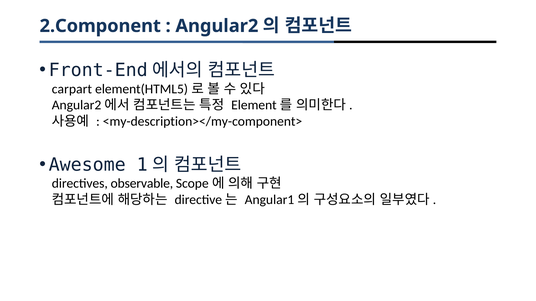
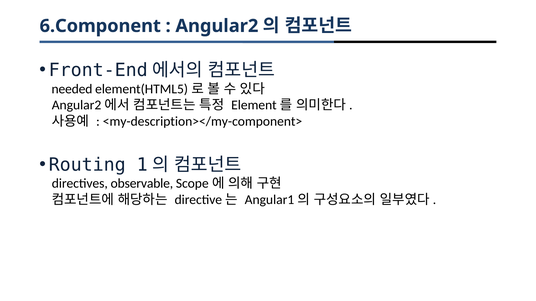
2.Component: 2.Component -> 6.Component (100, 26)
carpart: carpart -> needed (72, 89)
Awesome: Awesome -> Routing (87, 165)
